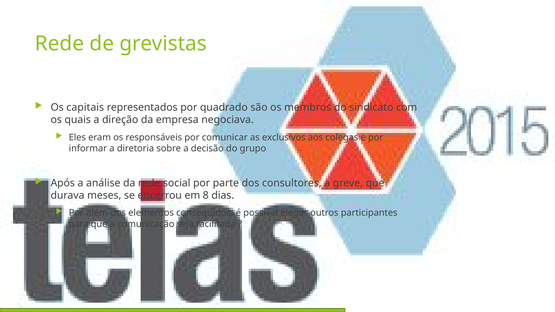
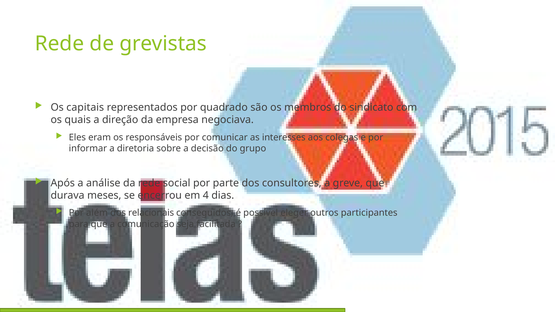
exclusivos: exclusivos -> interesses (284, 137)
8: 8 -> 4 (206, 196)
elementos: elementos -> relacionais (151, 213)
